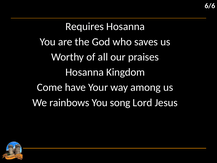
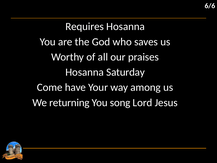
Kingdom: Kingdom -> Saturday (126, 72)
rainbows: rainbows -> returning (69, 102)
